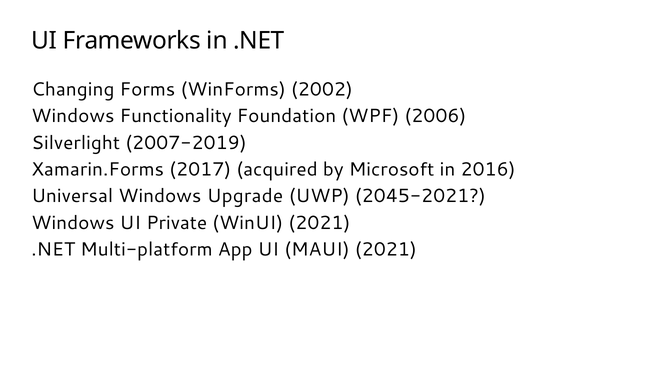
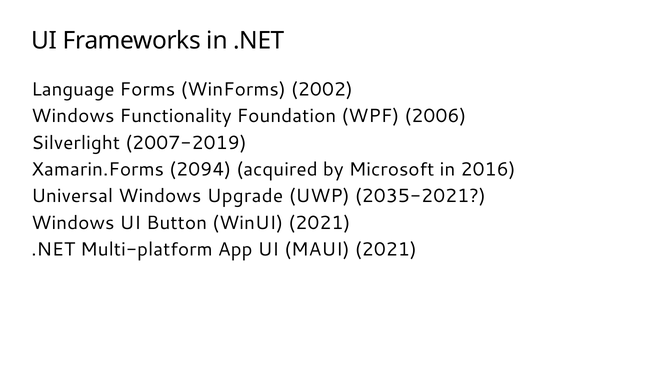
Changing: Changing -> Language (73, 89)
2017: 2017 -> 2094 (200, 169)
2045-2021: 2045-2021 -> 2035-2021 (420, 196)
Private: Private -> Button (177, 223)
